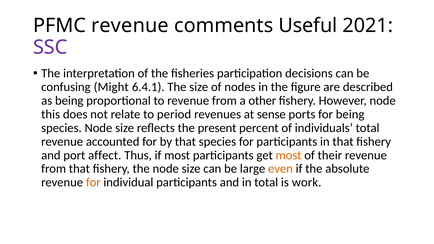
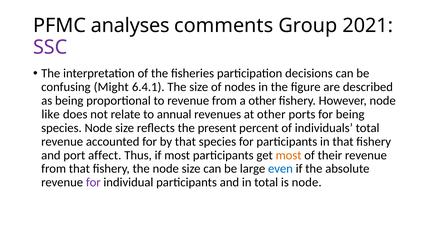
PFMC revenue: revenue -> analyses (130, 26)
Useful: Useful -> Group (308, 26)
this: this -> like (51, 114)
period: period -> annual (174, 114)
at sense: sense -> other (271, 114)
even colour: orange -> blue (280, 169)
for colour: orange -> purple (93, 183)
is work: work -> node (307, 183)
